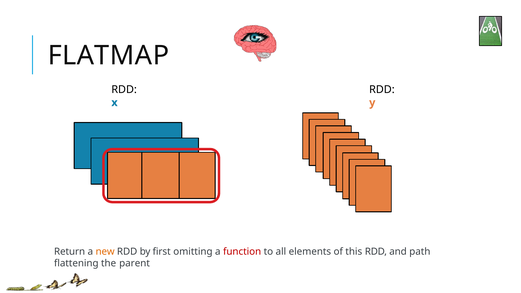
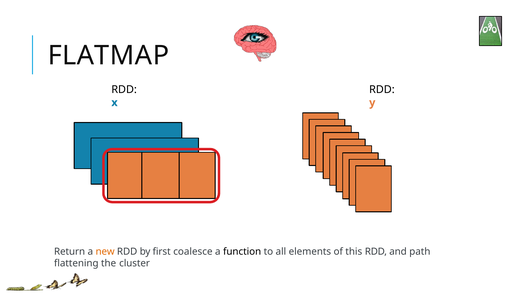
omitting: omitting -> coalesce (193, 252)
function colour: red -> black (242, 252)
parent: parent -> cluster (135, 263)
